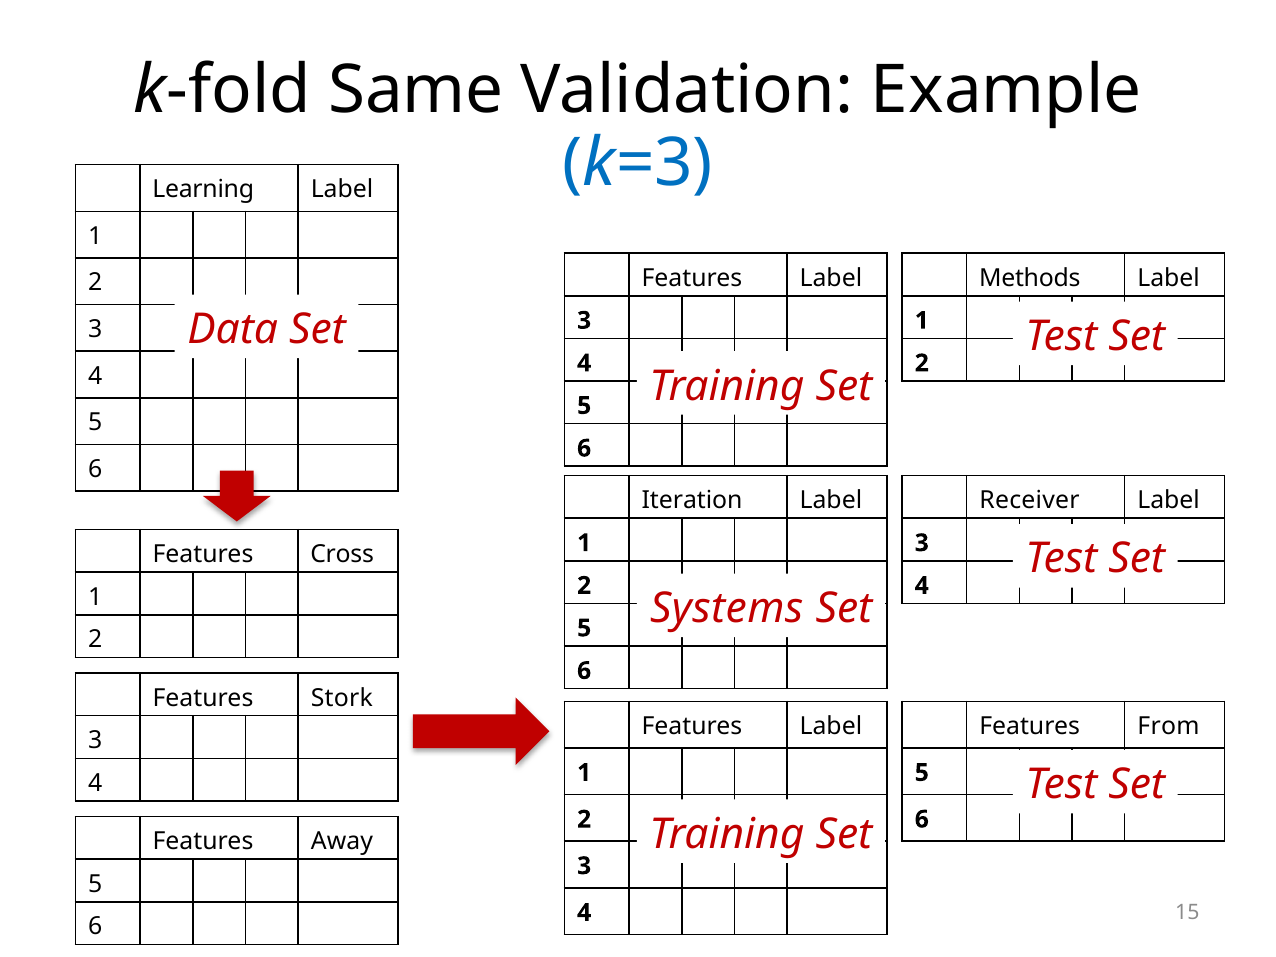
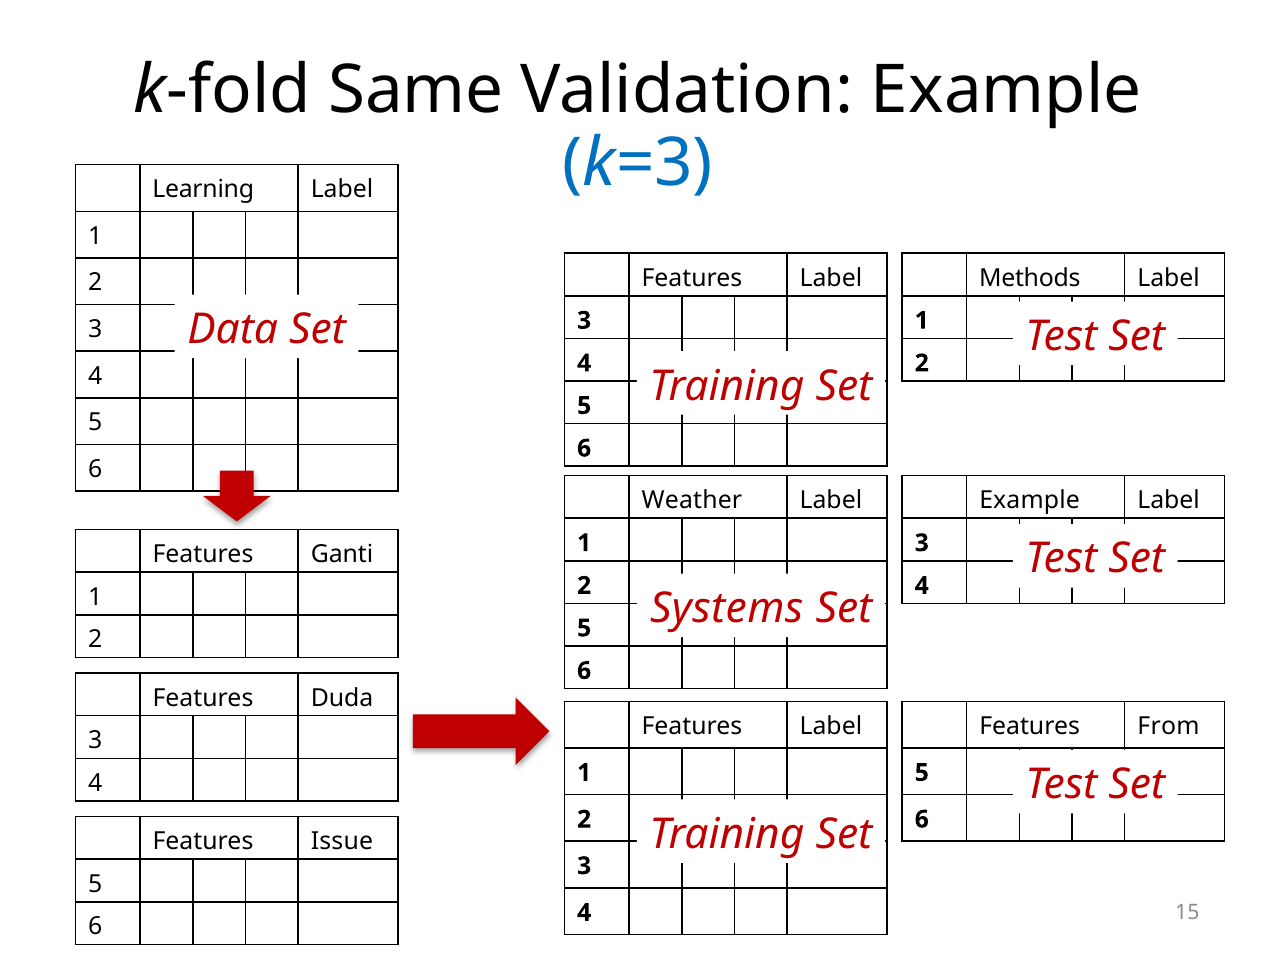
Iteration: Iteration -> Weather (692, 500)
Receiver: Receiver -> Example (1030, 500)
Cross: Cross -> Ganti (342, 554)
Stork: Stork -> Duda (342, 698)
Away: Away -> Issue (342, 841)
